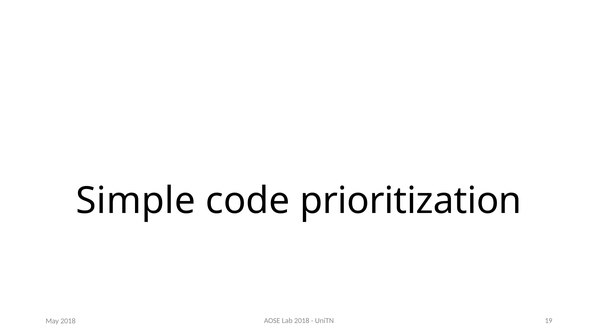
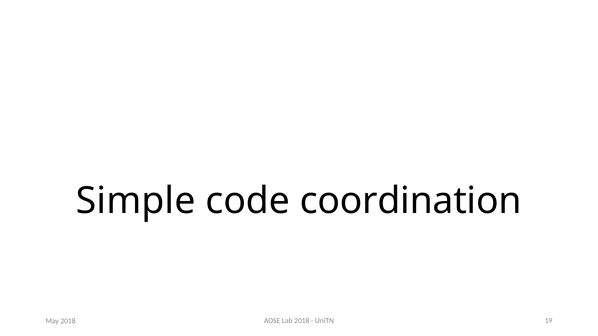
prioritization: prioritization -> coordination (411, 201)
